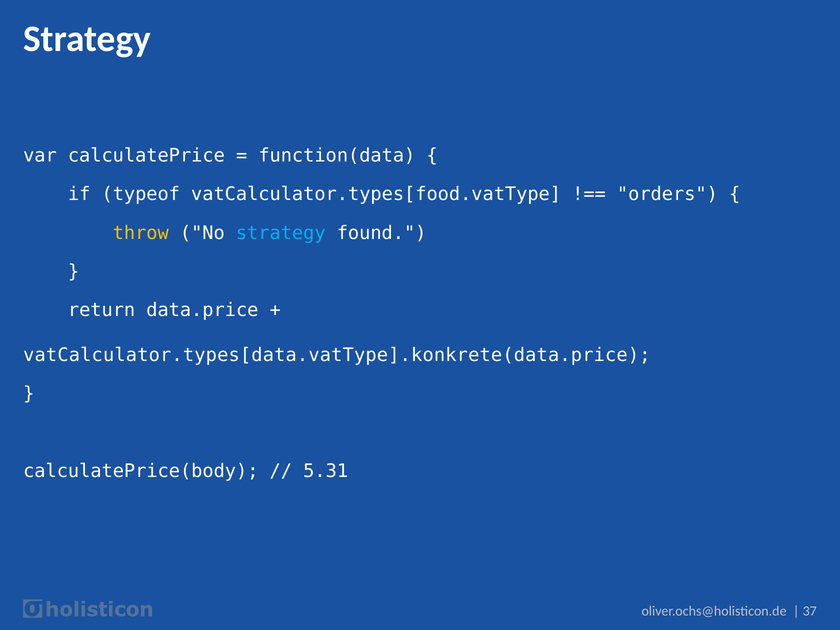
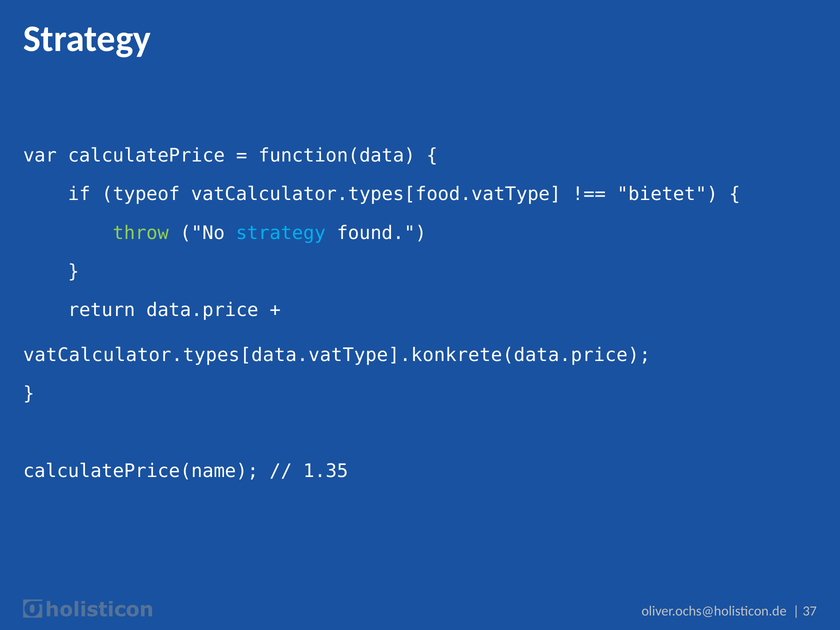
orders: orders -> bietet (667, 194)
throw colour: yellow -> light green (141, 233)
calculatePrice(body: calculatePrice(body -> calculatePrice(name (141, 471)
5.31: 5.31 -> 1.35 (326, 471)
